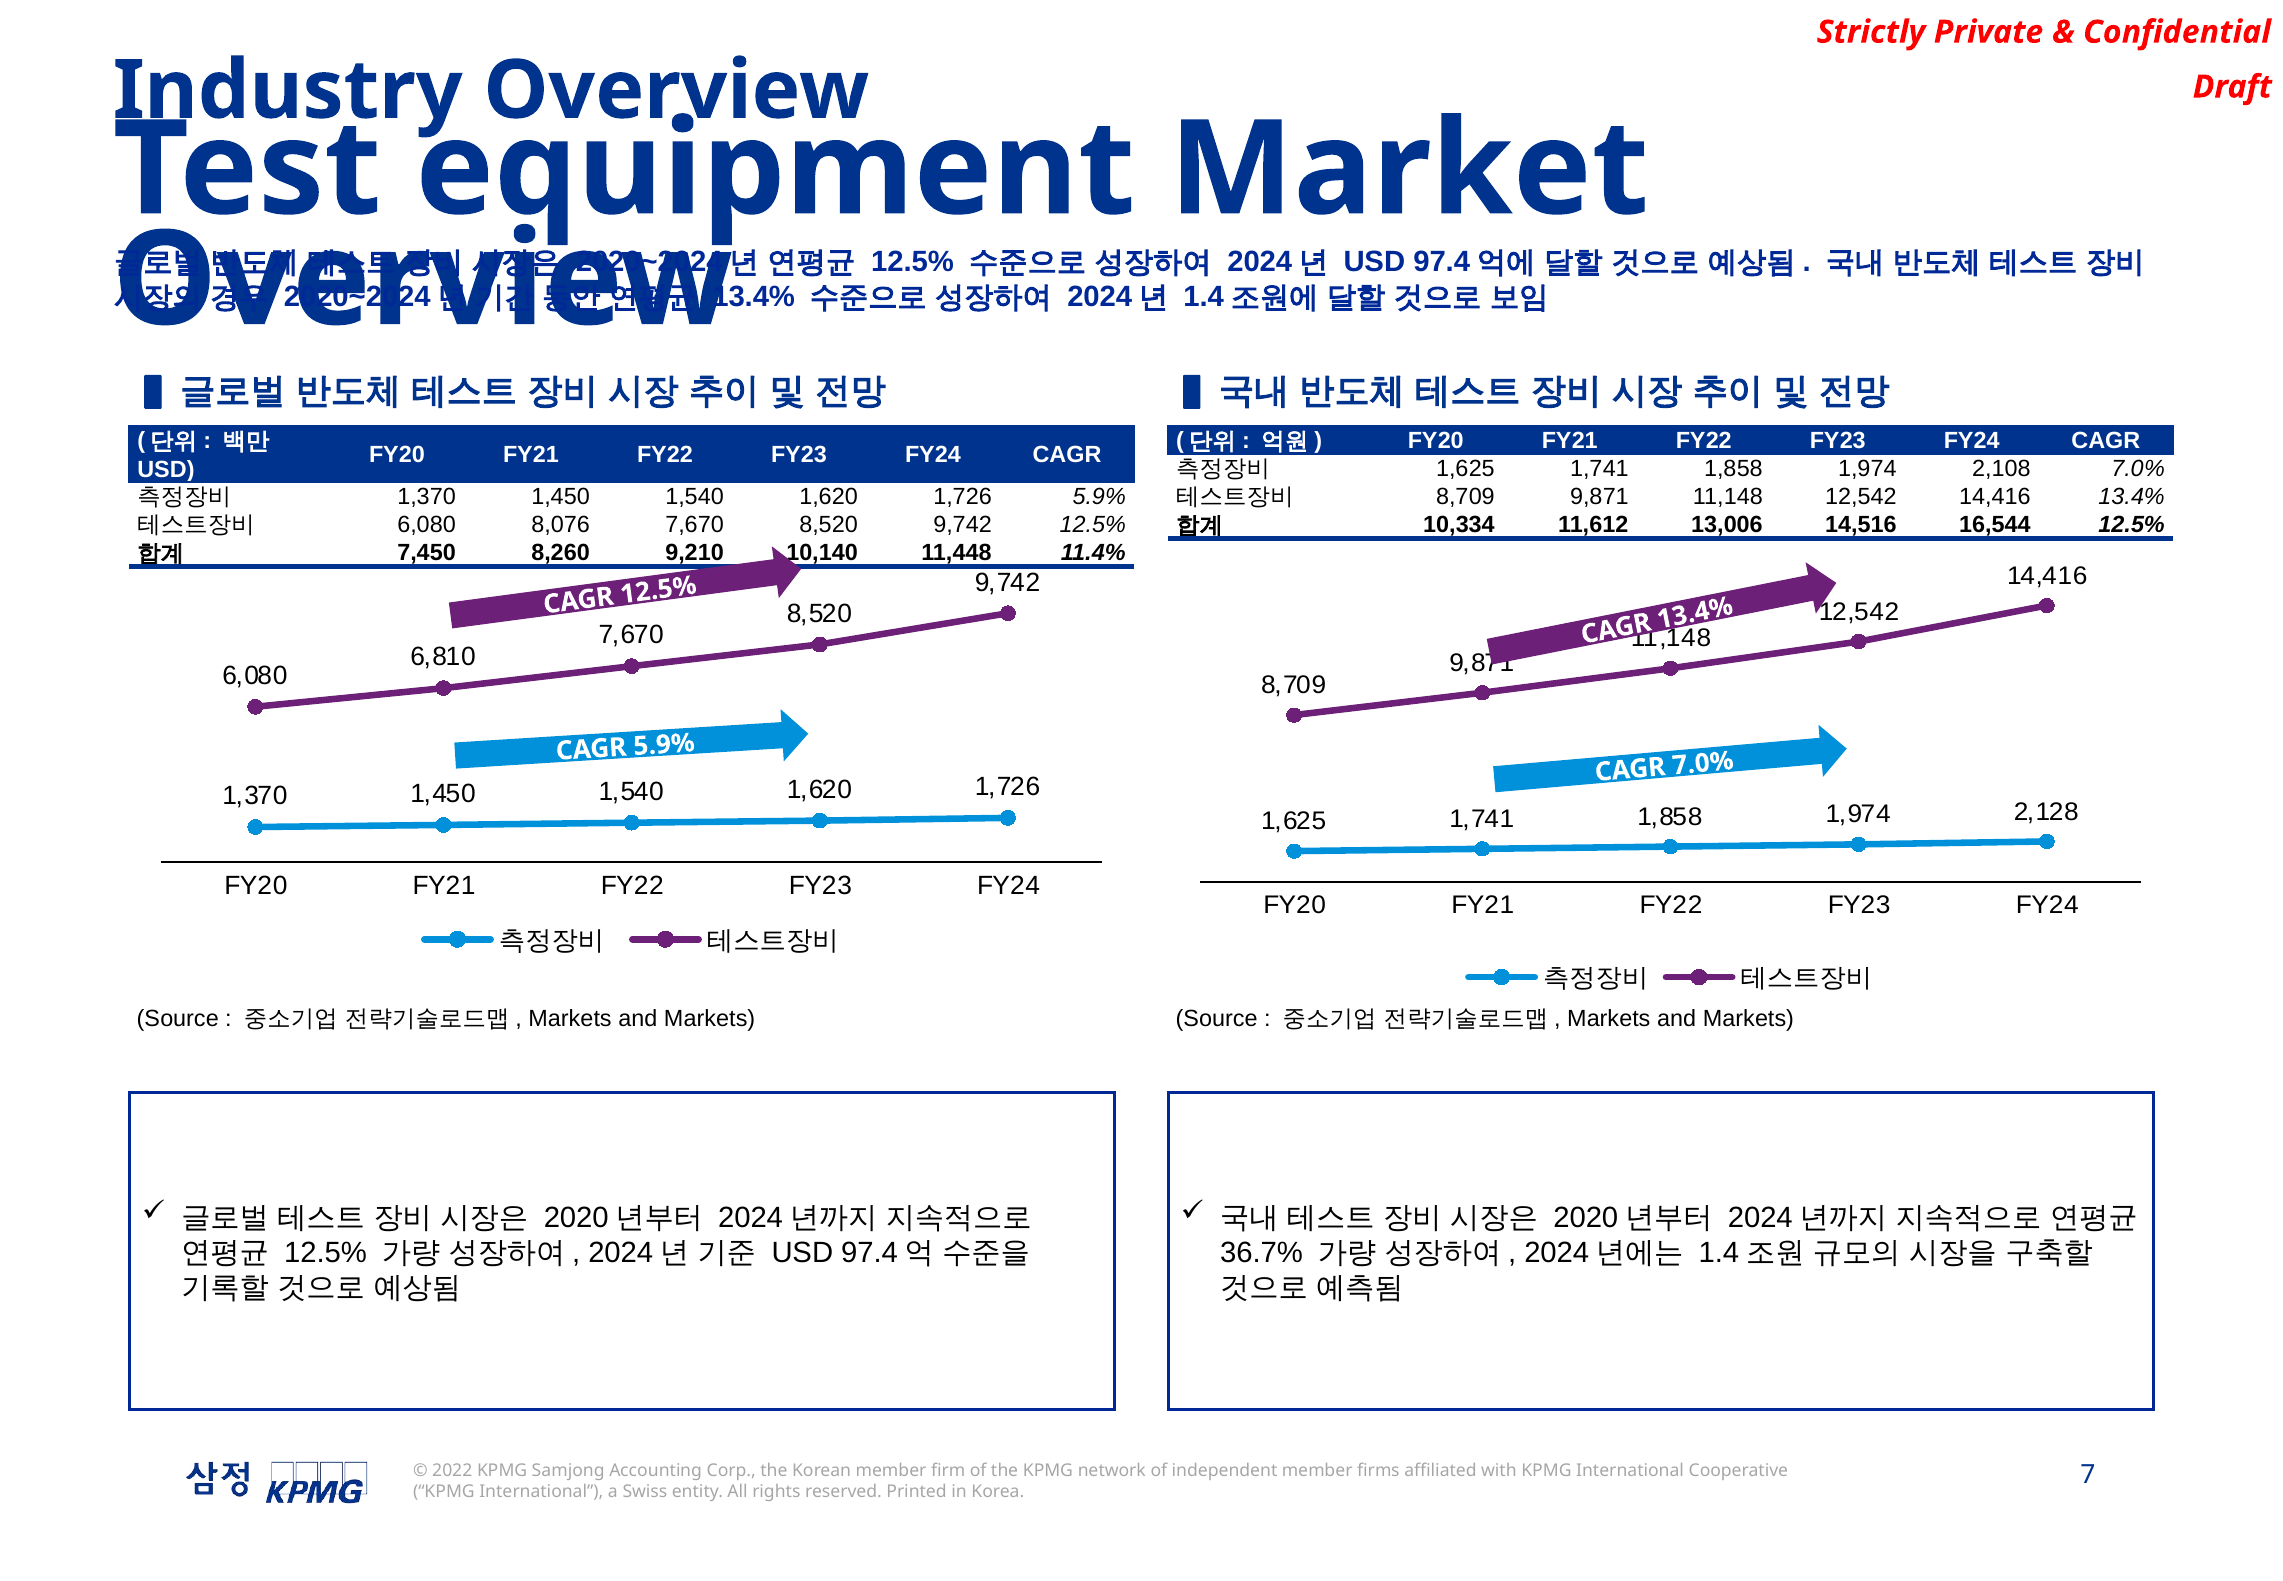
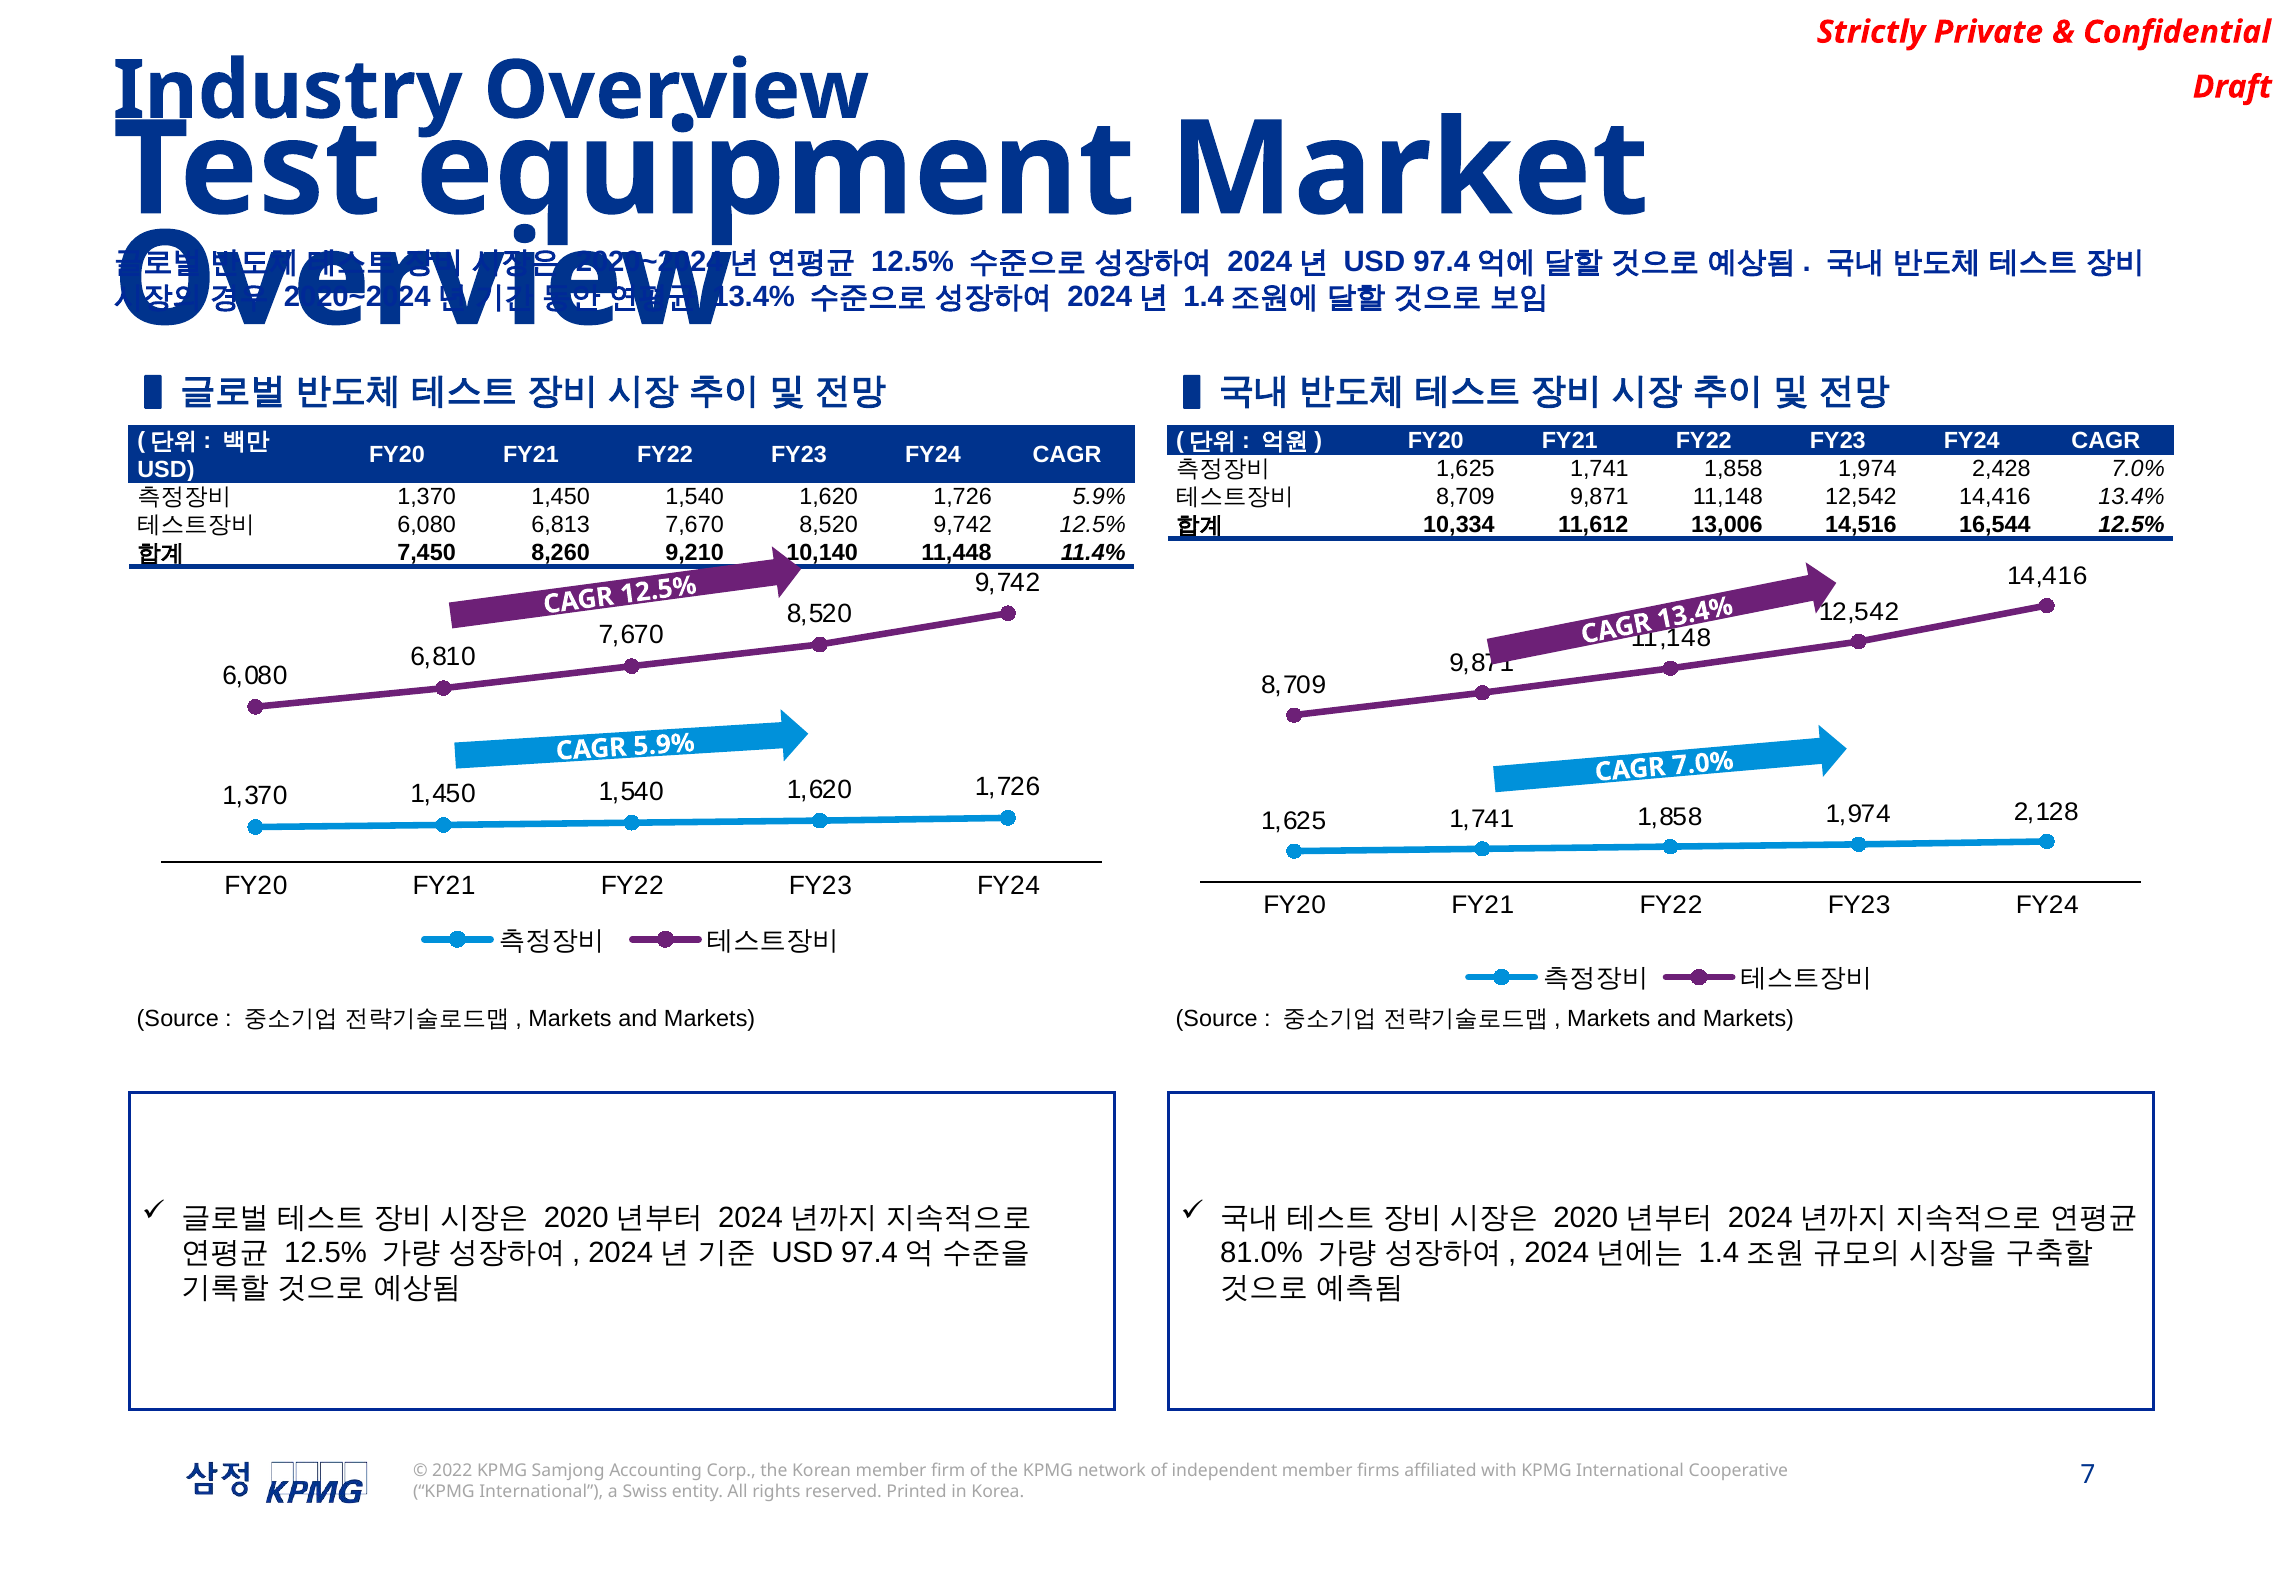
2,108: 2,108 -> 2,428 (2001, 468)
8,076: 8,076 -> 6,813 (561, 525)
36.7%: 36.7% -> 81.0% (1262, 1252)
